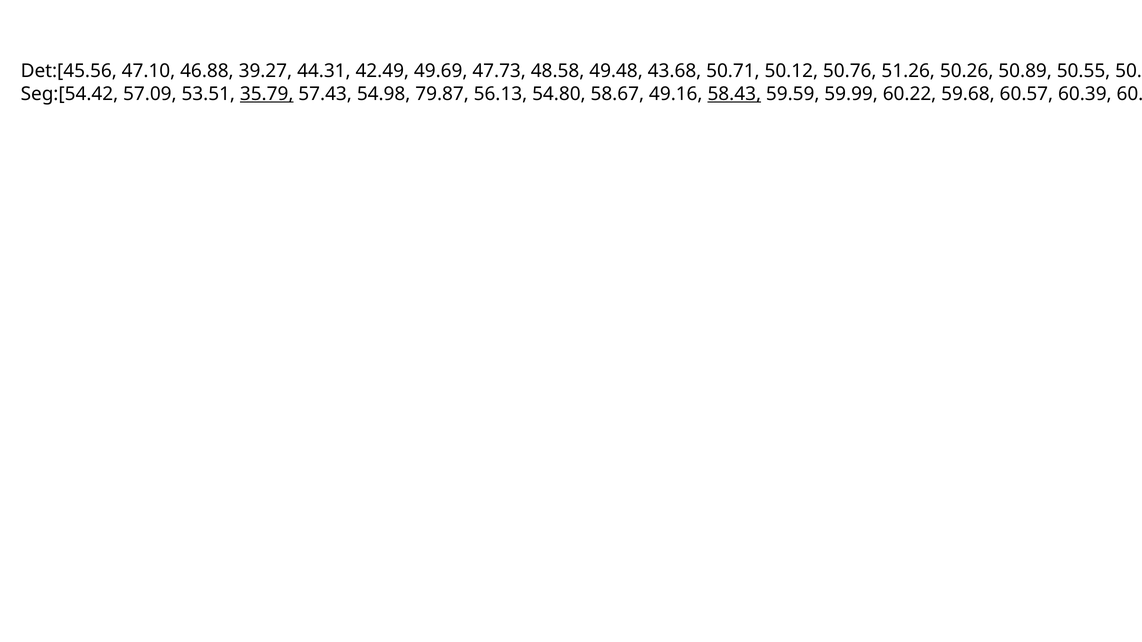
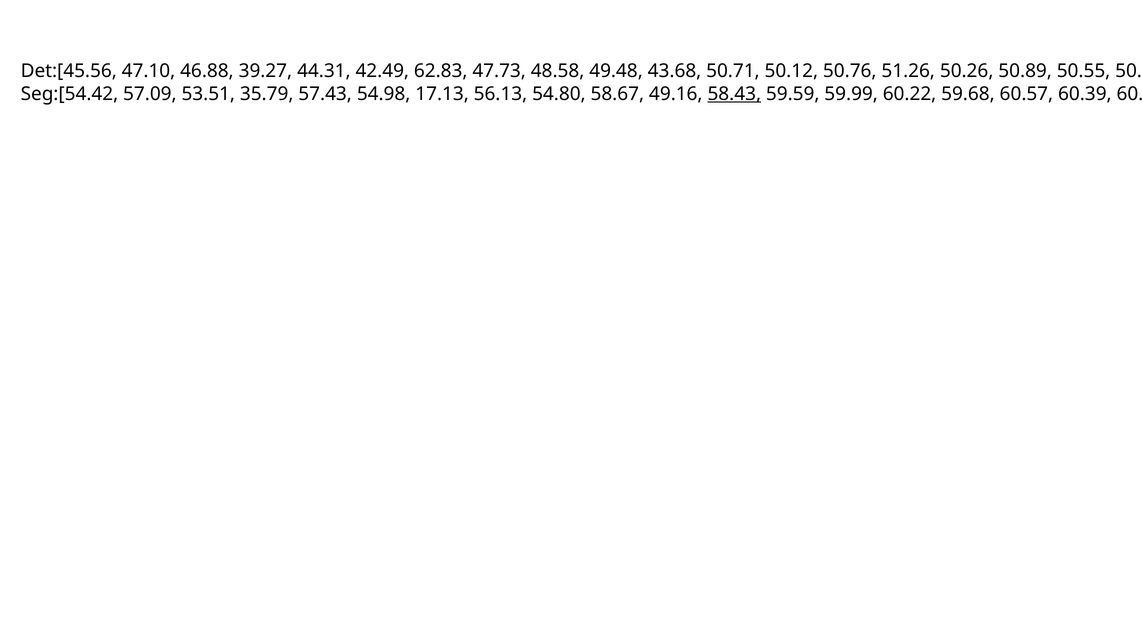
49.69: 49.69 -> 62.83 (441, 71)
35.79 underline: present -> none (267, 94)
79.87: 79.87 -> 17.13 (442, 94)
